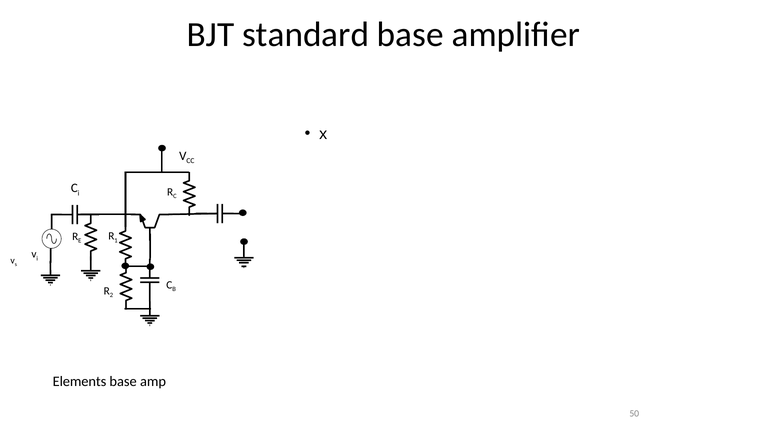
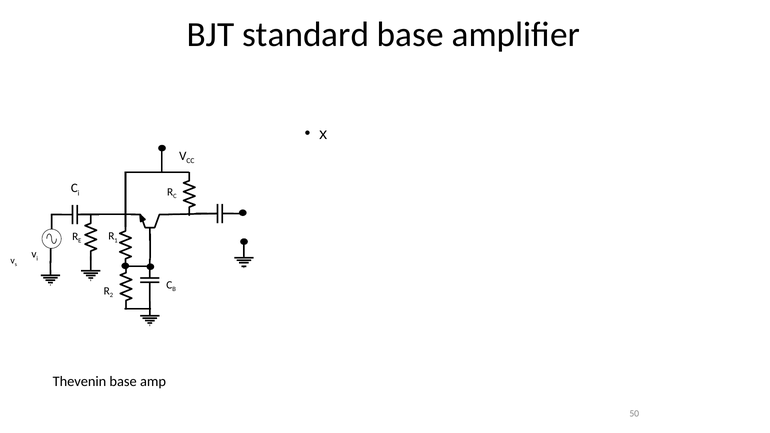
Elements: Elements -> Thevenin (79, 382)
